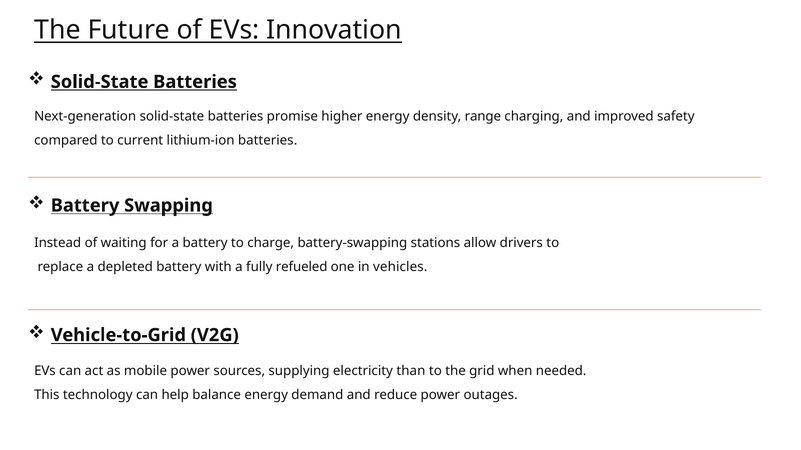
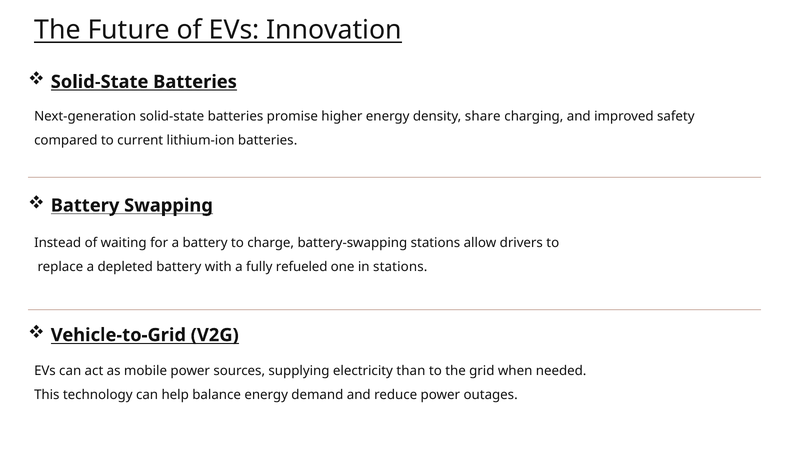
range: range -> share (483, 117)
in vehicles: vehicles -> stations (400, 267)
